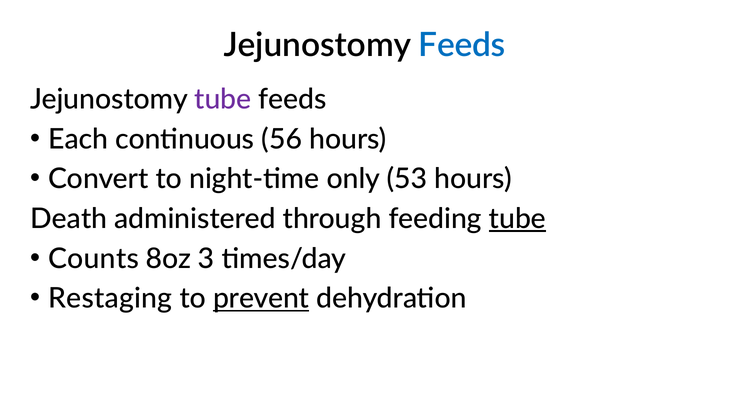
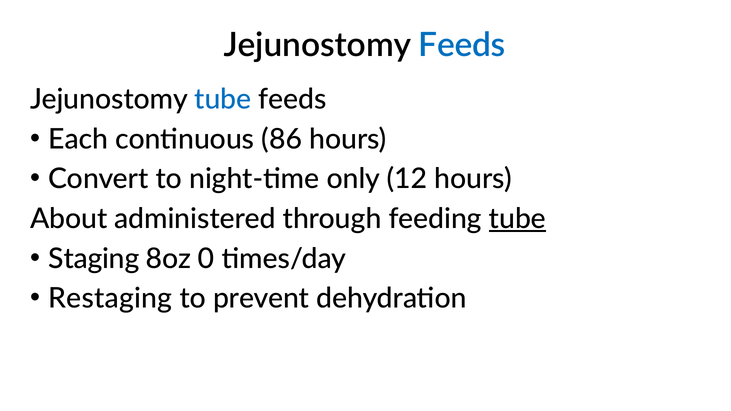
tube colour: purple -> blue (223, 99)
56: 56 -> 86 (282, 139)
53: 53 -> 12 (407, 179)
Death: Death -> About (69, 219)
Counts: Counts -> Staging (94, 259)
3: 3 -> 0 (206, 259)
prevent underline: present -> none (261, 299)
